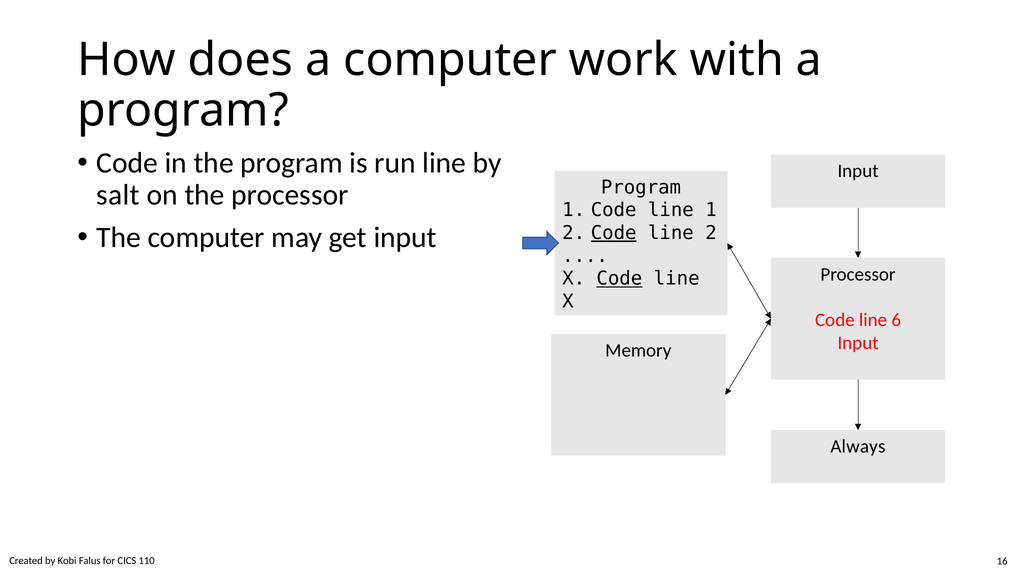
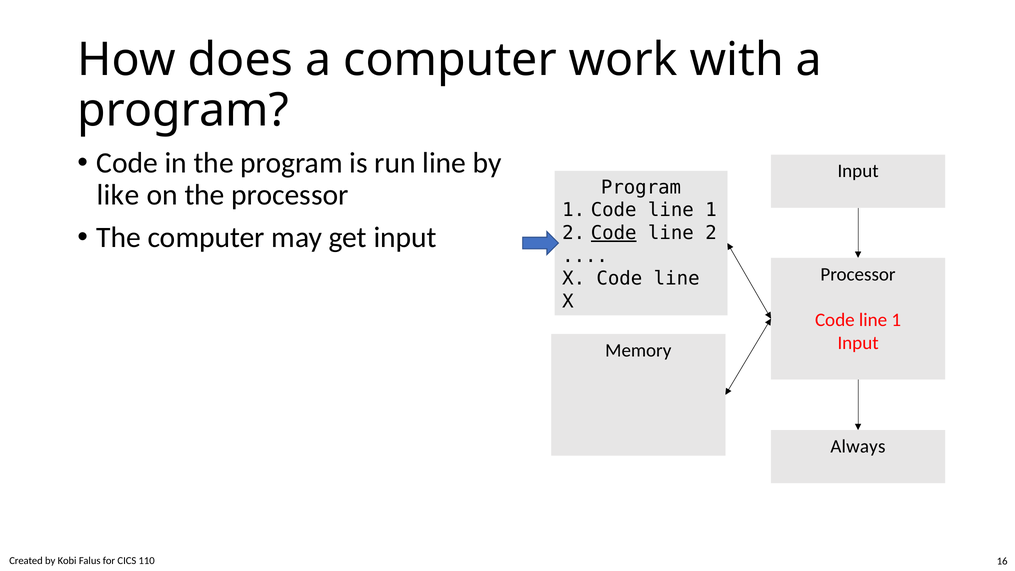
salt: salt -> like (118, 195)
Code underline: present -> none (619, 279)
6: 6 -> 1 (896, 320)
